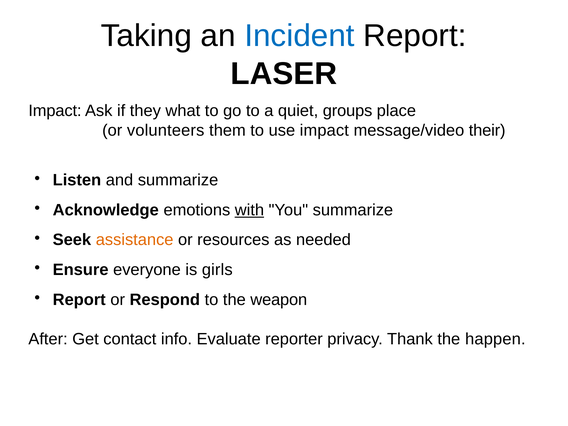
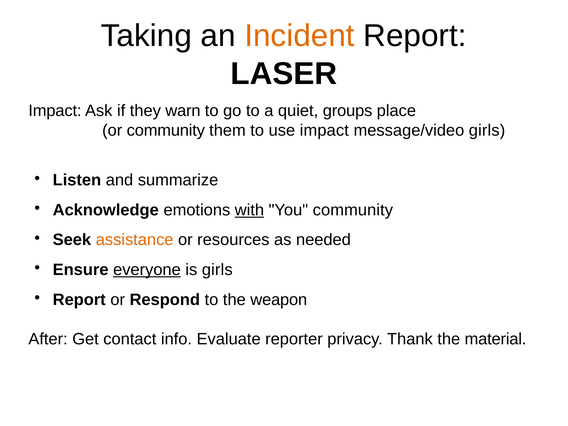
Incident colour: blue -> orange (300, 36)
what: what -> warn (183, 111)
or volunteers: volunteers -> community (166, 130)
message/video their: their -> girls (487, 130)
You summarize: summarize -> community (353, 210)
everyone underline: none -> present (147, 270)
happen: happen -> material (496, 339)
